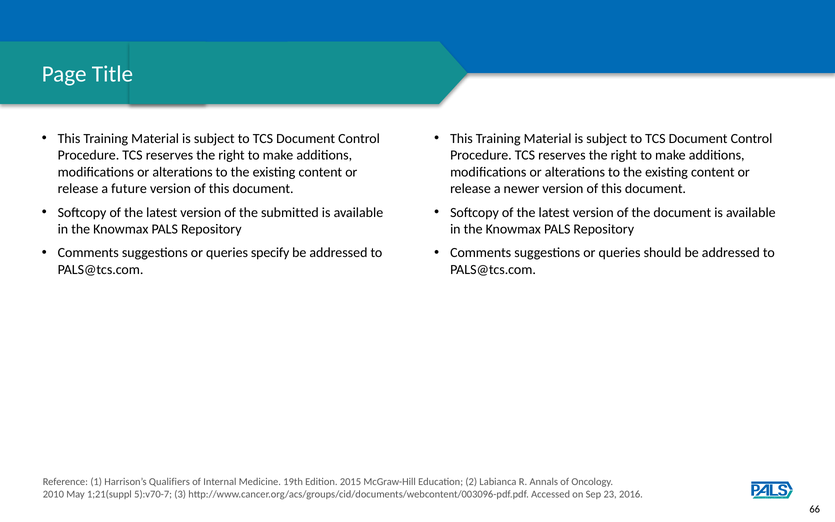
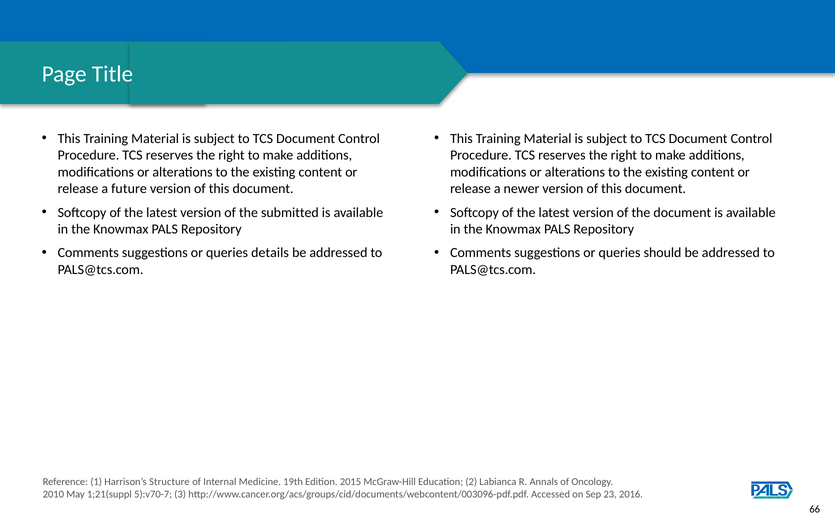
specify: specify -> details (270, 253)
Qualifiers: Qualifiers -> Structure (169, 481)
